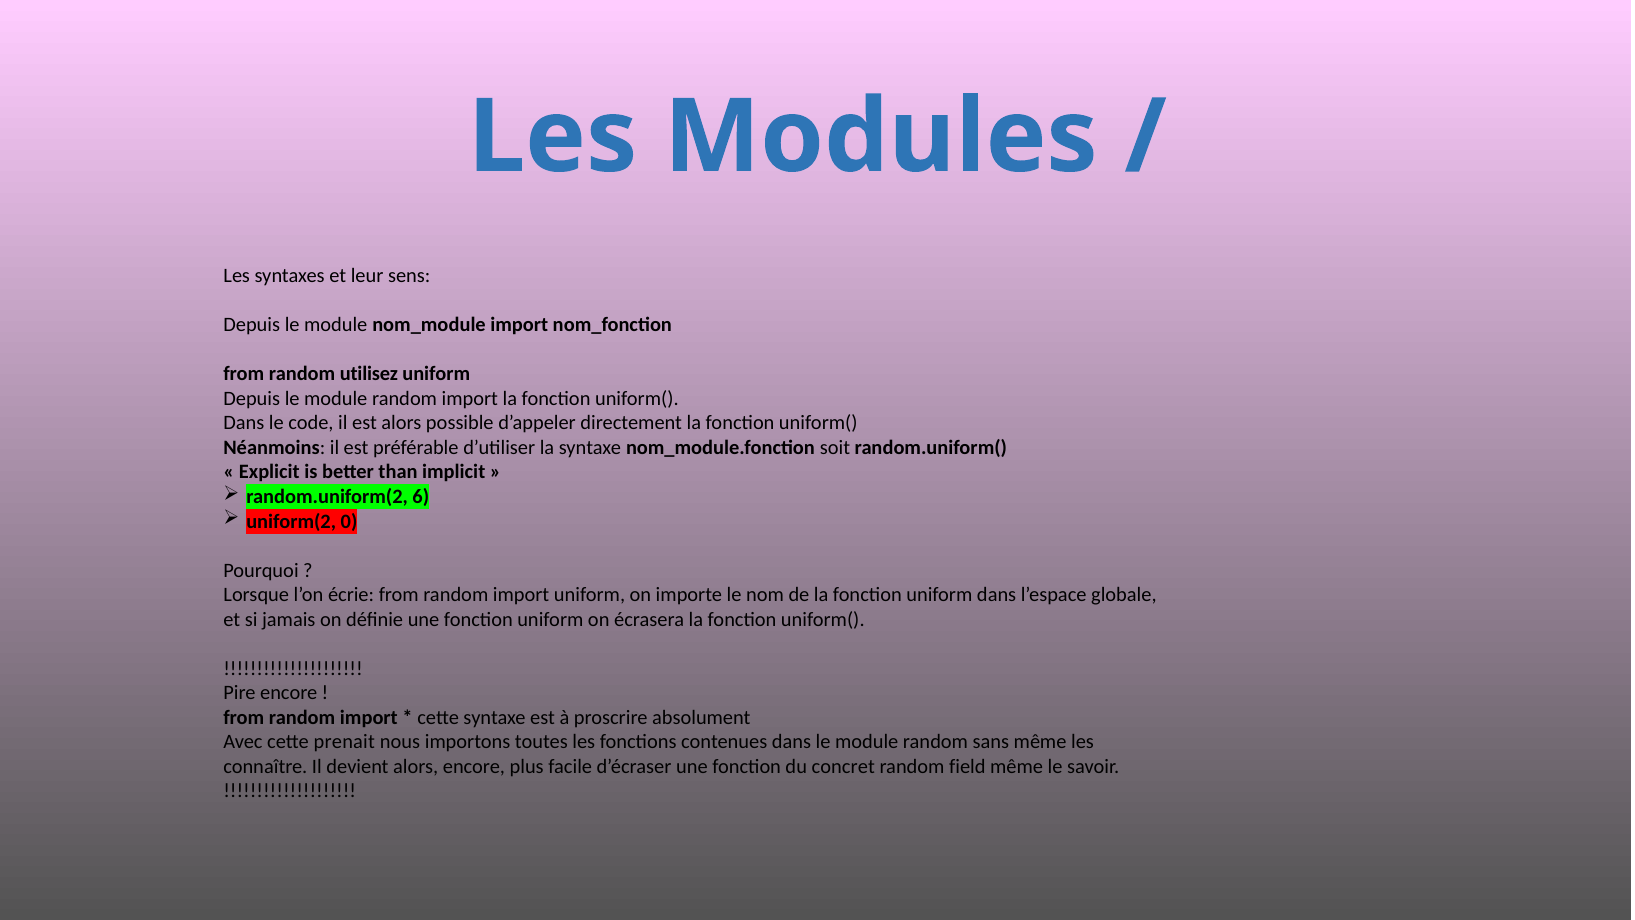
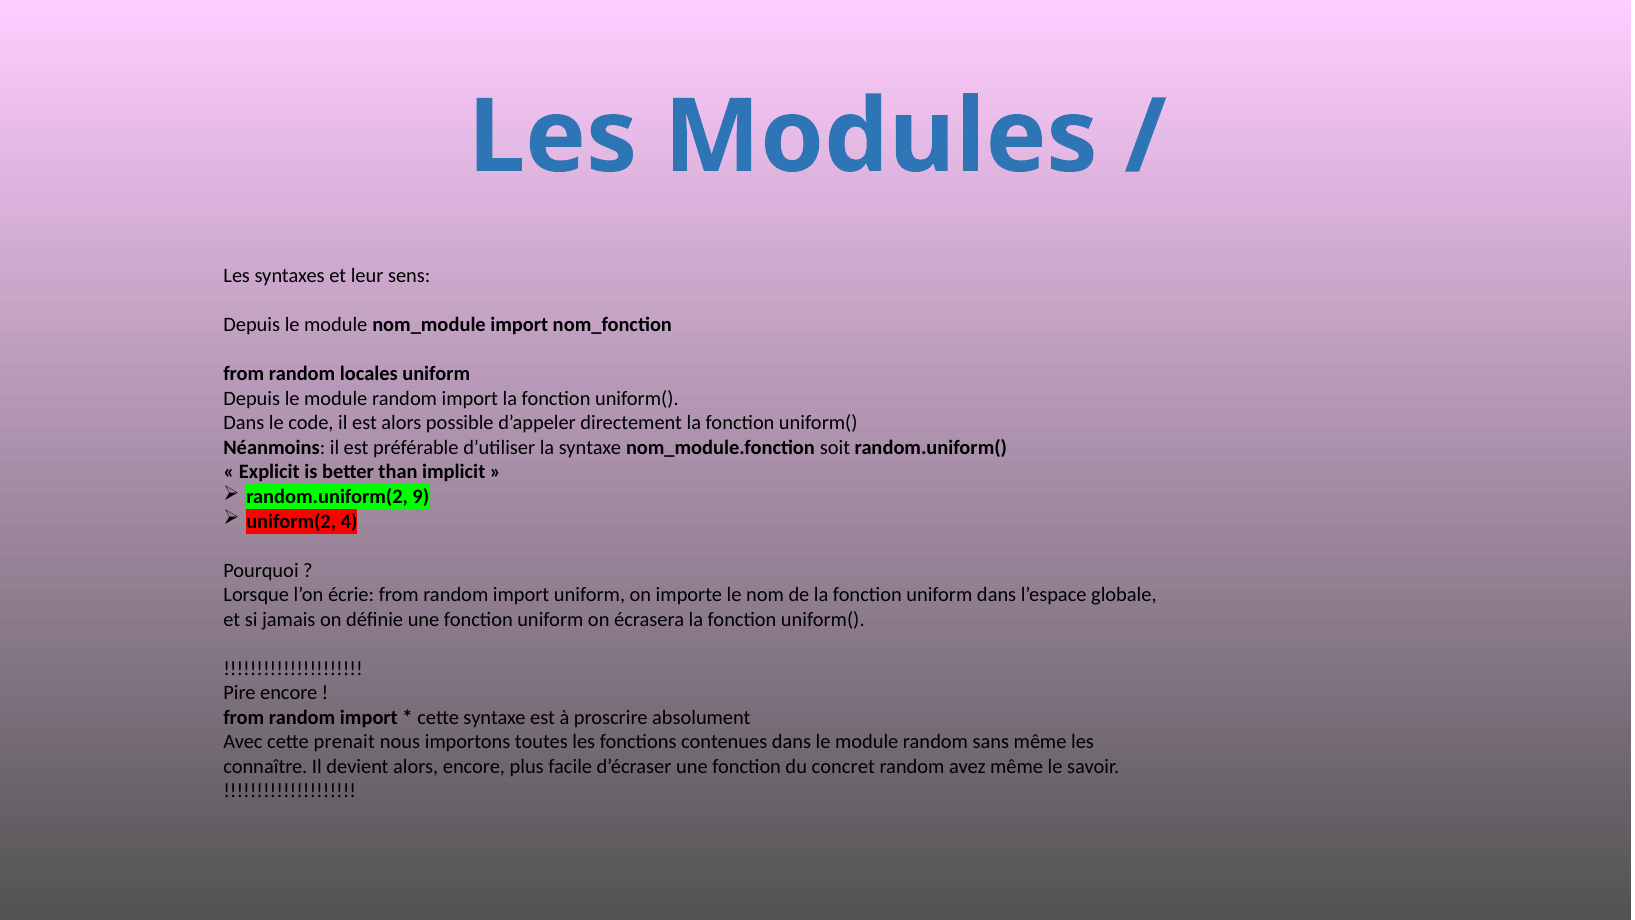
utilisez: utilisez -> locales (369, 374)
6: 6 -> 9 (421, 497)
0: 0 -> 4 (349, 521)
field: field -> avez (967, 766)
